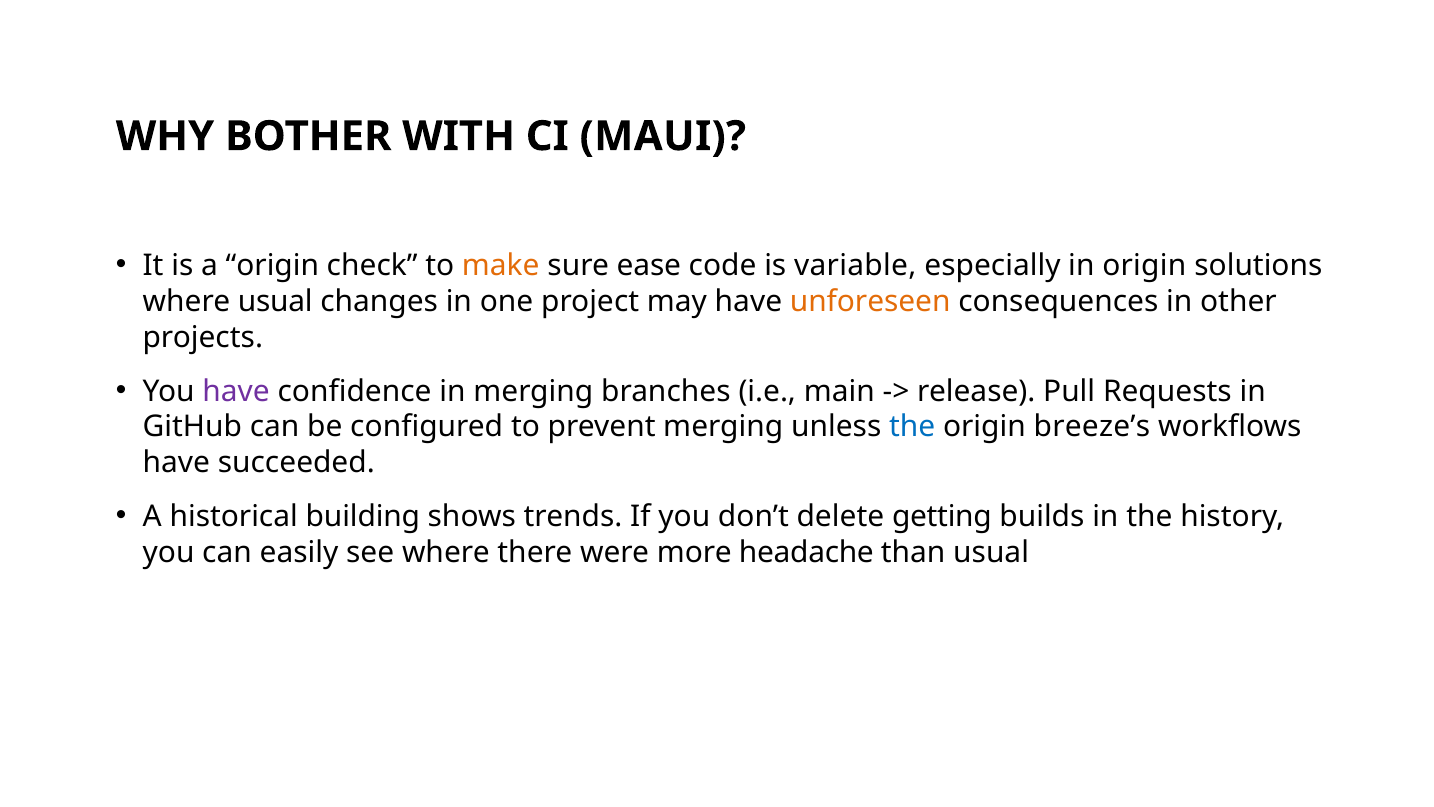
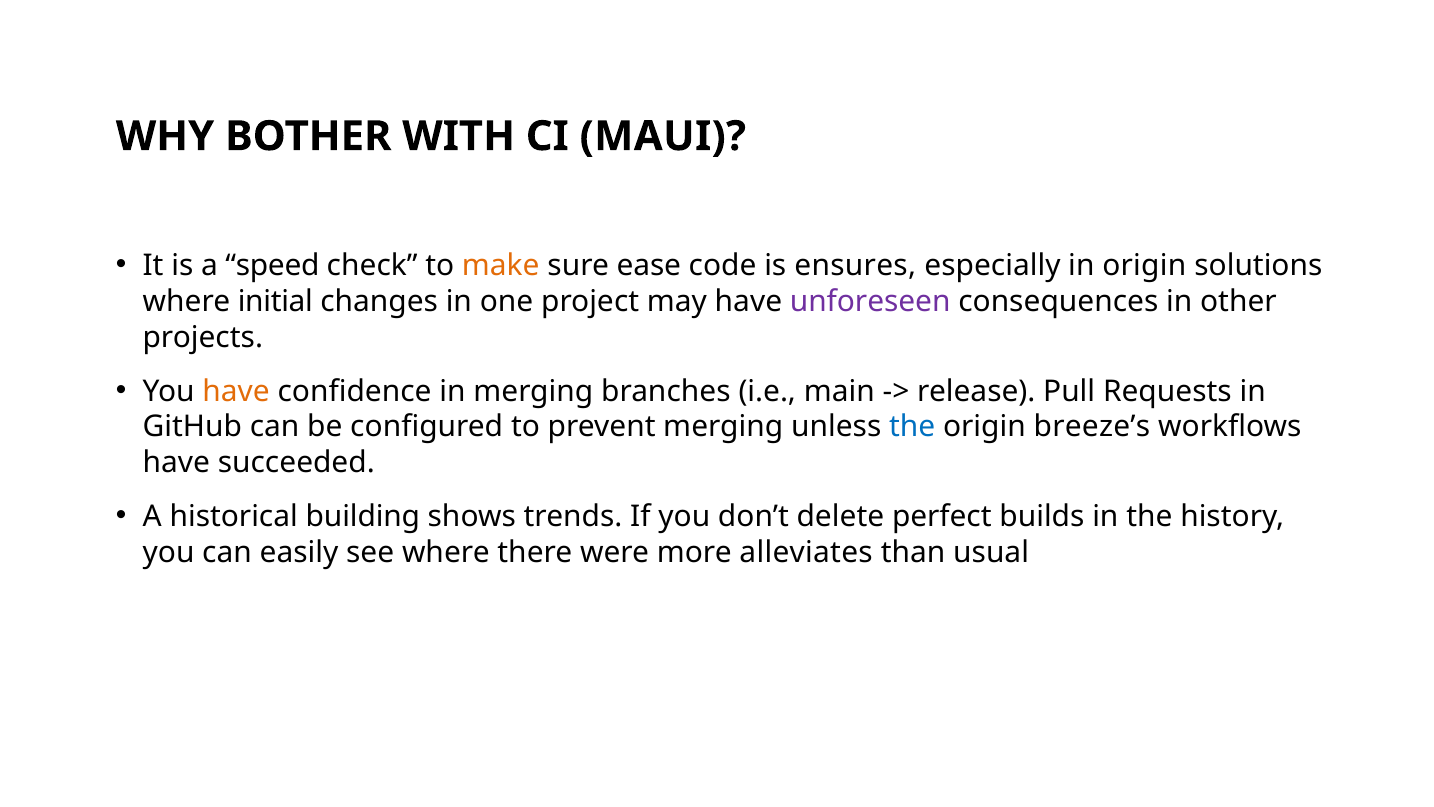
a origin: origin -> speed (272, 265)
variable: variable -> ensures (855, 265)
where usual: usual -> initial (275, 301)
unforeseen colour: orange -> purple (870, 301)
have colour: purple -> orange (236, 391)
getting: getting -> perfect (942, 516)
headache: headache -> alleviates (806, 552)
